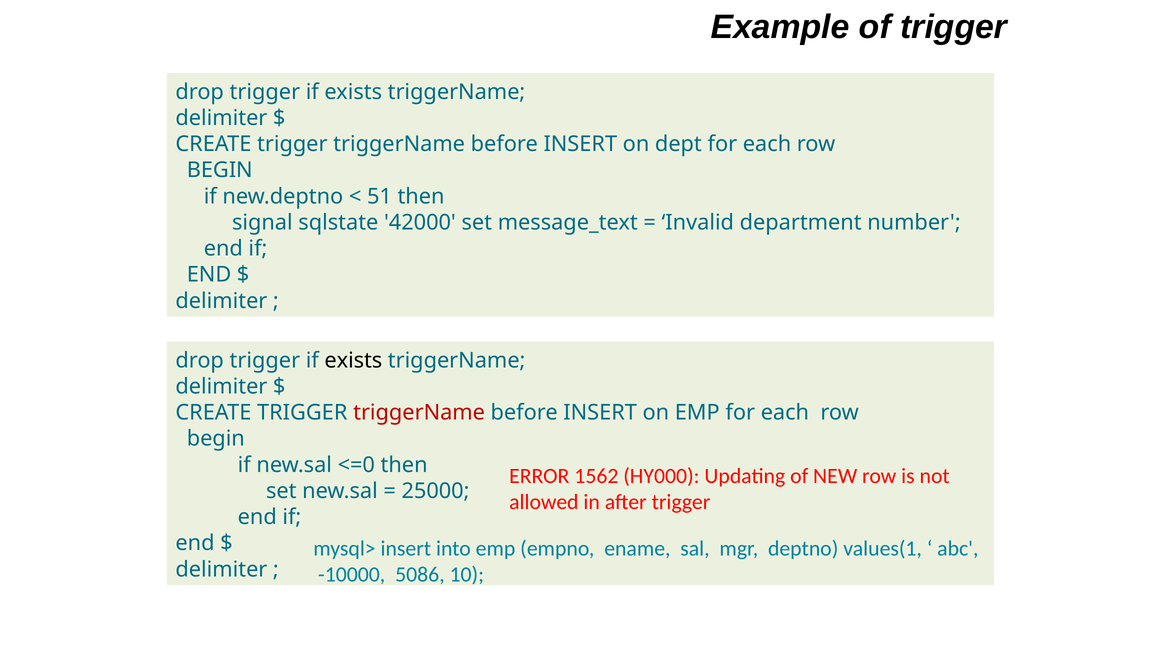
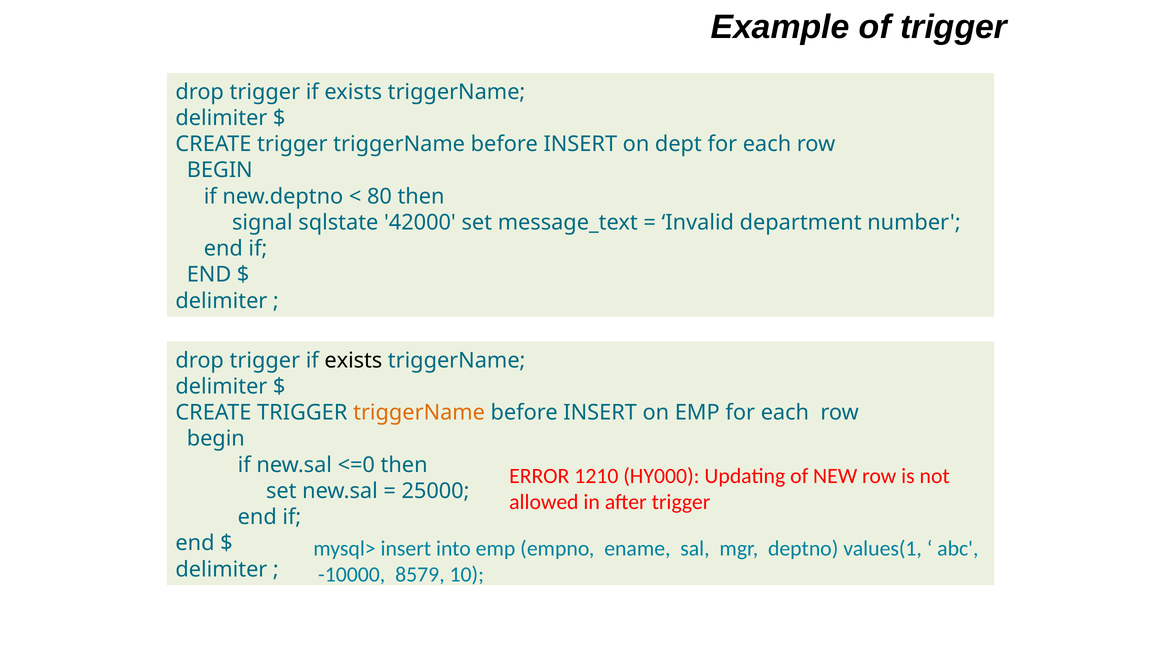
51: 51 -> 80 (379, 196)
triggerName colour: red -> orange (419, 413)
1562: 1562 -> 1210 (596, 476)
5086: 5086 -> 8579 (420, 575)
